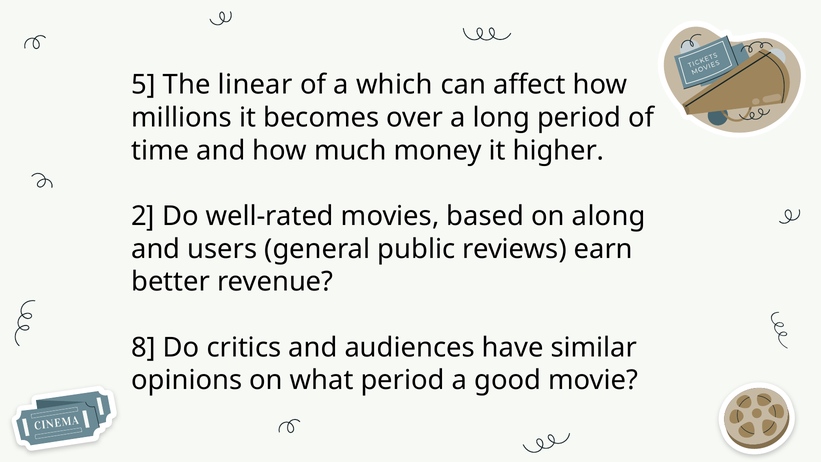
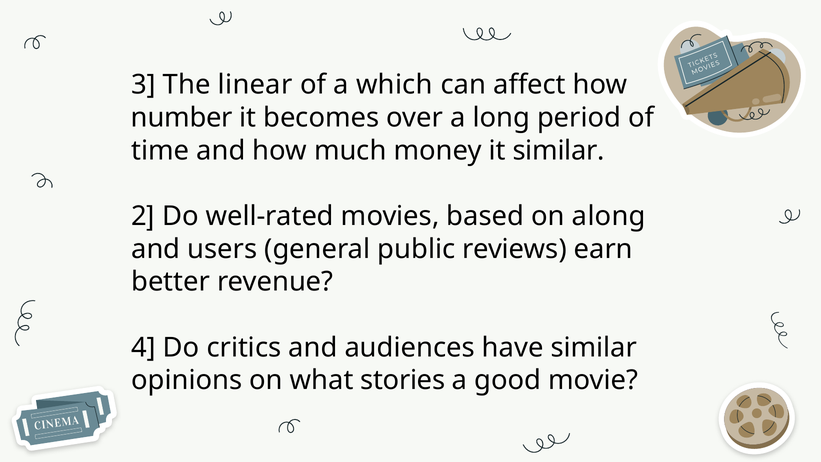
5: 5 -> 3 (144, 85)
millions: millions -> number (182, 118)
it higher: higher -> similar (559, 150)
8: 8 -> 4 (144, 347)
what period: period -> stories (403, 380)
